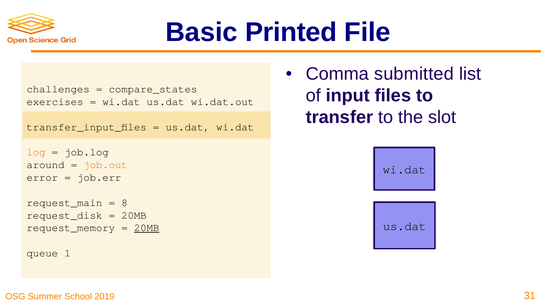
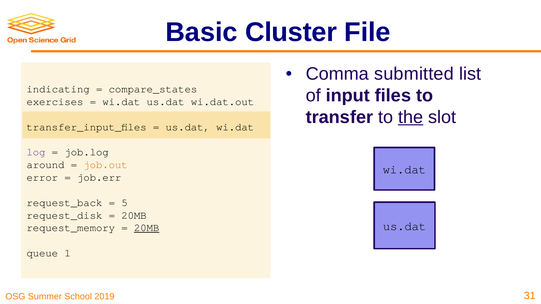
Printed: Printed -> Cluster (291, 32)
challenges: challenges -> indicating (58, 89)
the underline: none -> present (411, 117)
log colour: orange -> purple (36, 152)
request_main: request_main -> request_back (64, 203)
8: 8 -> 5 (125, 203)
